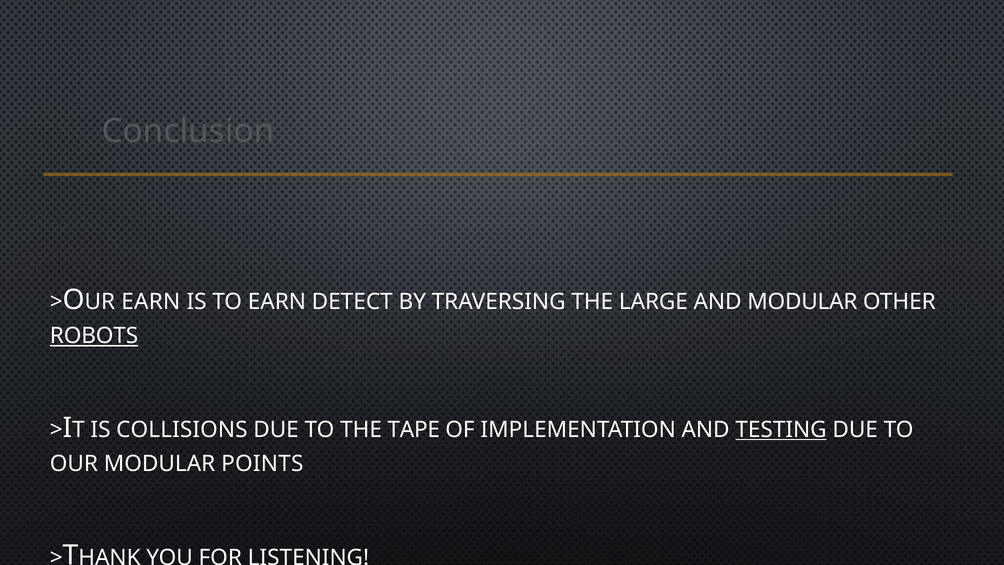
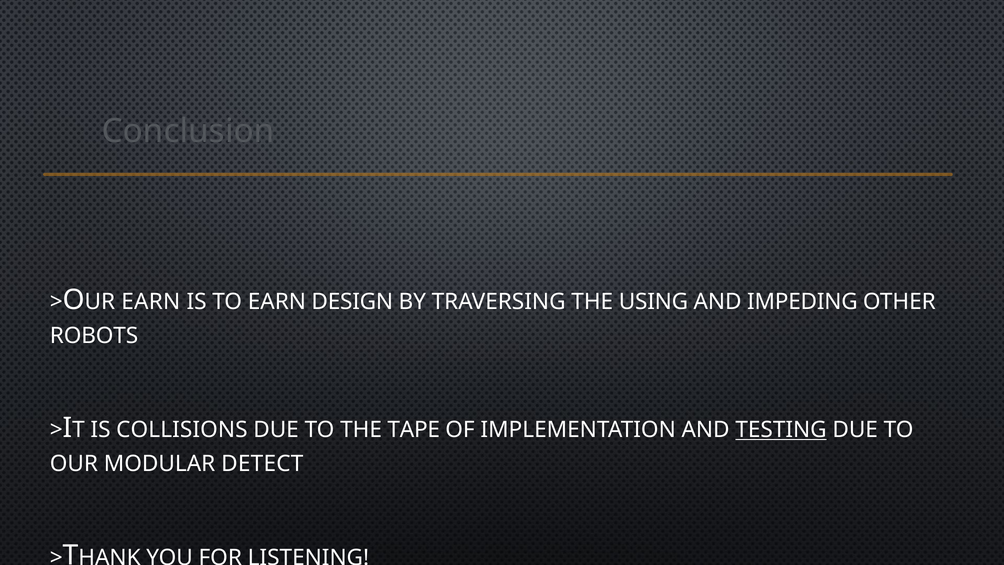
DETECT: DETECT -> DESIGN (352, 302)
LARGE: LARGE -> USING (653, 302)
AND MODULAR: MODULAR -> IMPEDING (802, 302)
ROBOTS underline: present -> none (94, 336)
POINTS: POINTS -> DETECT (262, 463)
